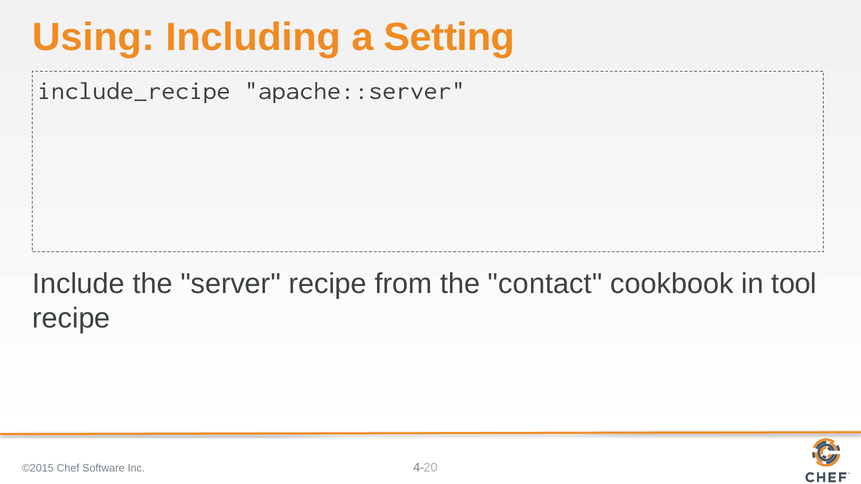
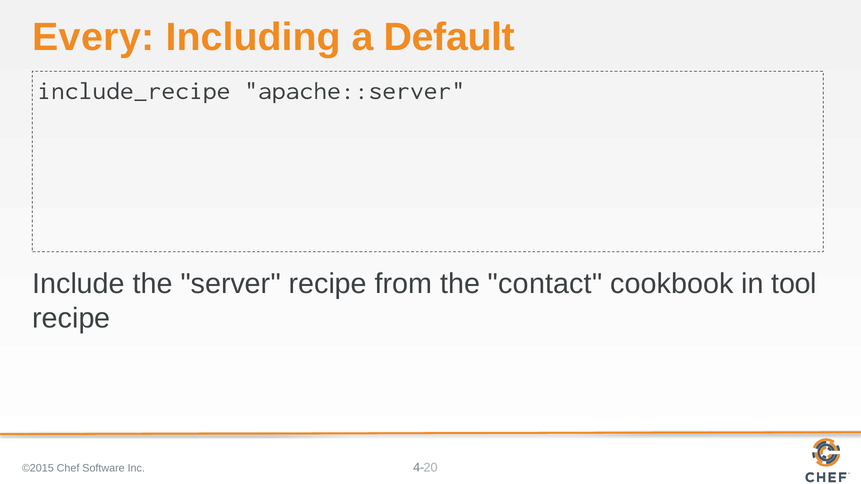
Using: Using -> Every (93, 37)
Setting: Setting -> Default (449, 37)
